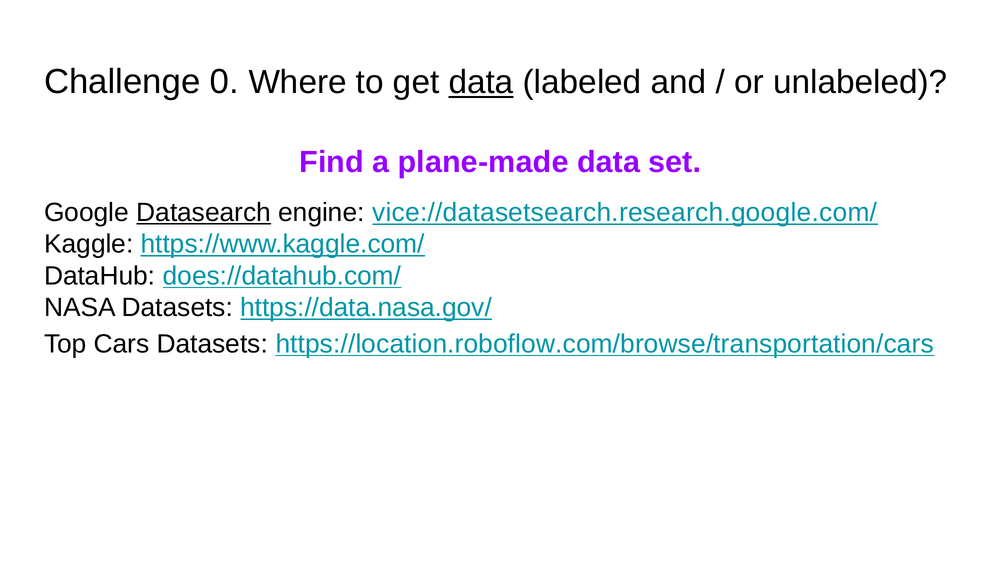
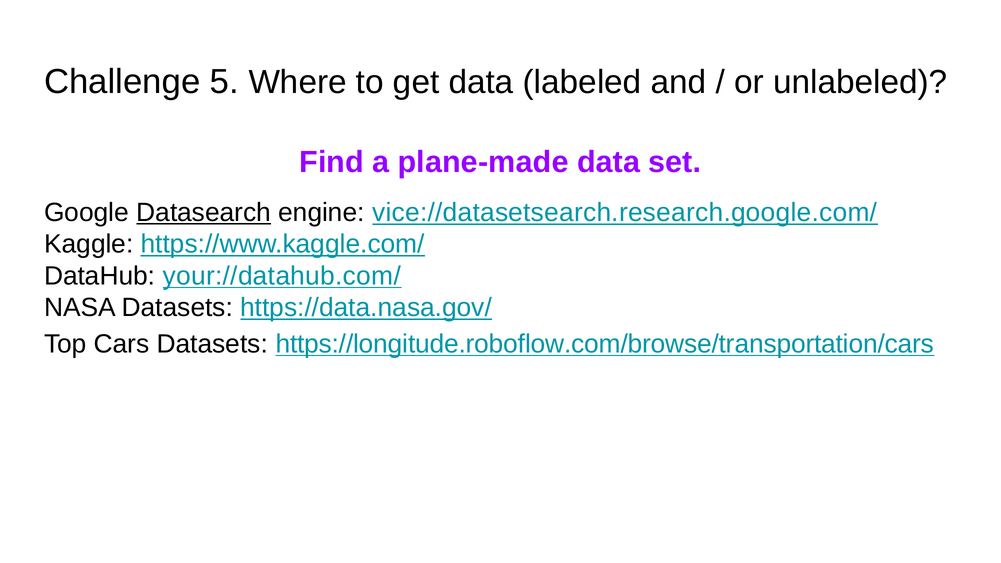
0: 0 -> 5 (224, 82)
data underline: present -> none (481, 82)
does://datahub.com/: does://datahub.com/ -> your://datahub.com/ (282, 276)
https://location.roboflow.com/browse/transportation/cars: https://location.roboflow.com/browse/transportation/cars -> https://longitude.roboflow.com/browse/transportation/cars (605, 344)
